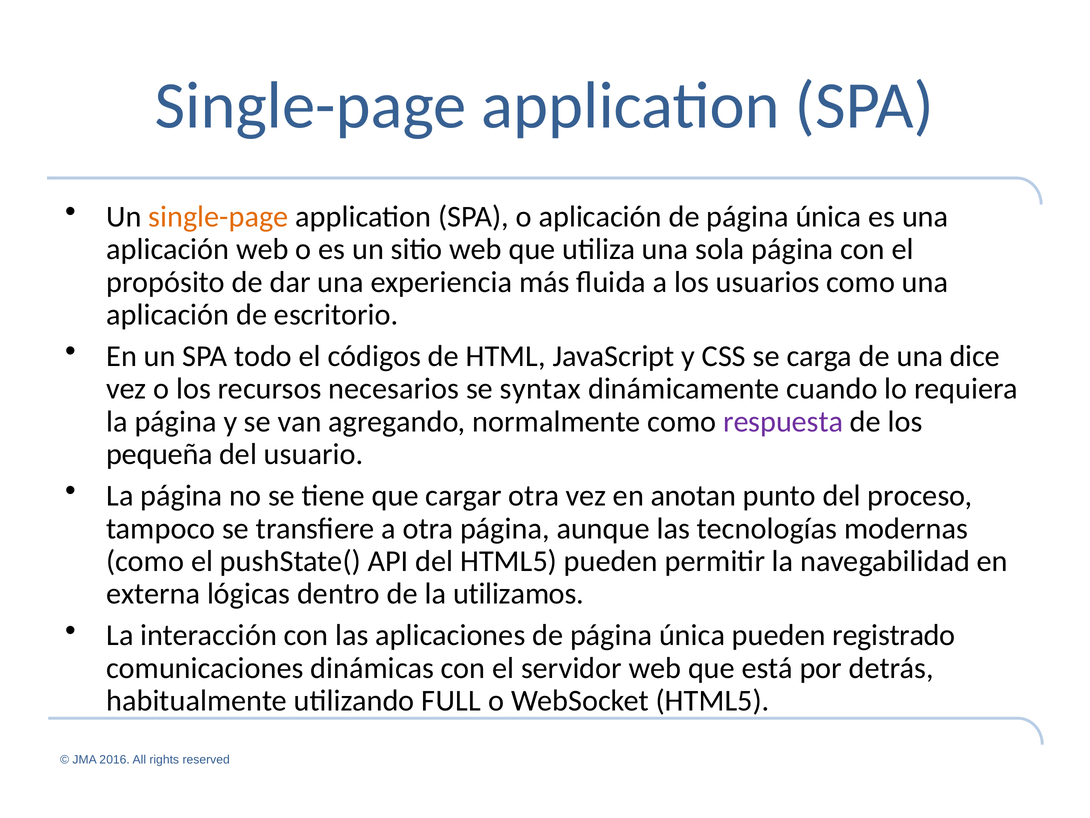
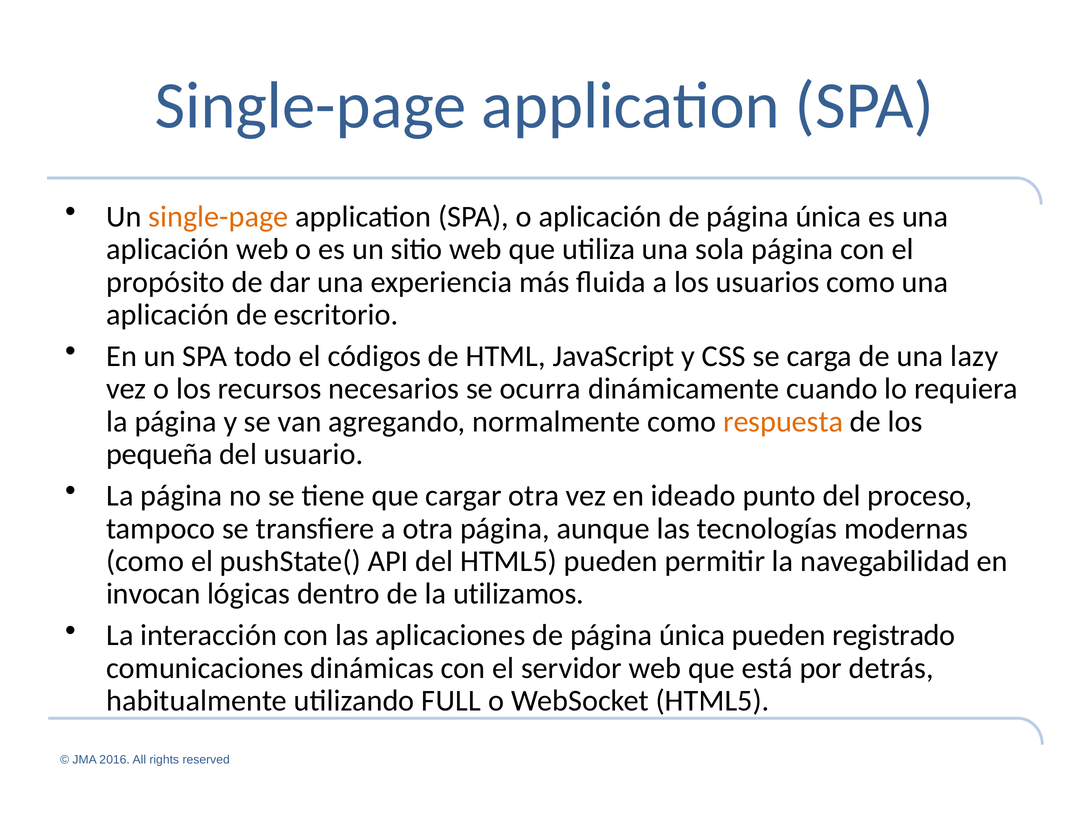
dice: dice -> lazy (974, 356)
syntax: syntax -> ocurra (540, 389)
respuesta colour: purple -> orange (783, 421)
anotan: anotan -> ideado (693, 496)
externa: externa -> invocan (153, 594)
